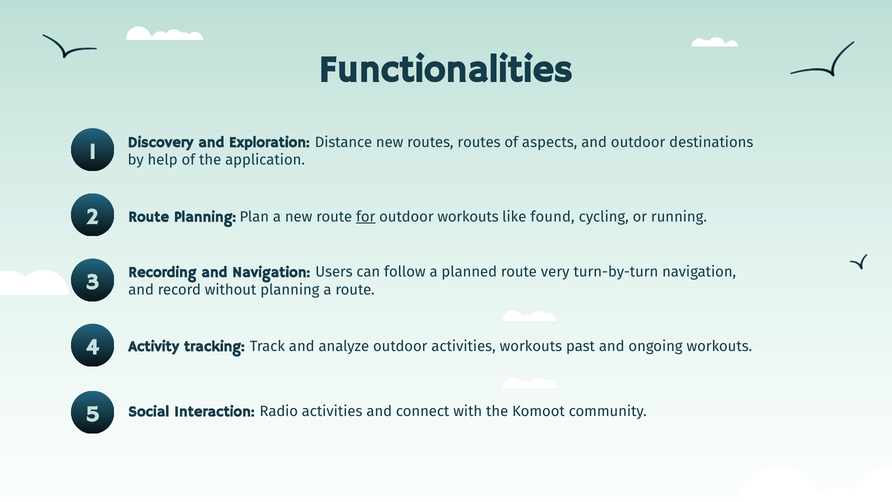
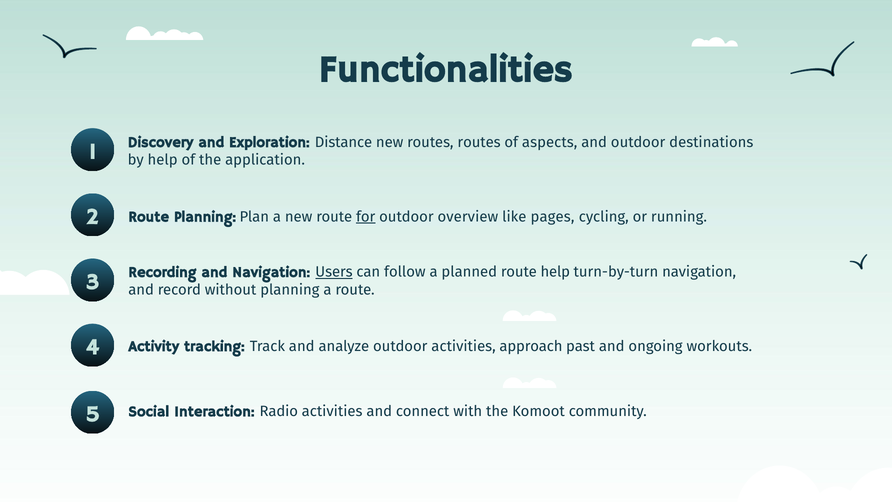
outdoor workouts: workouts -> overview (468, 217)
found: found -> pages (553, 217)
Users underline: none -> present (334, 272)
route very: very -> help (555, 272)
activities workouts: workouts -> approach (531, 346)
